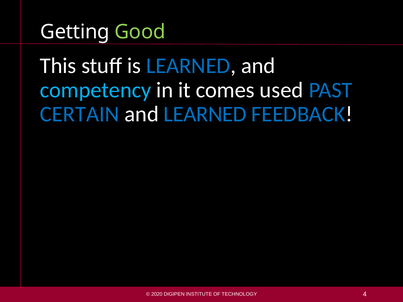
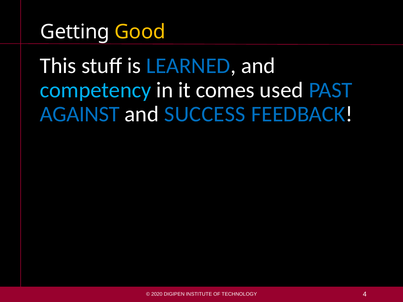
Good colour: light green -> yellow (140, 32)
CERTAIN: CERTAIN -> AGAINST (80, 114)
and LEARNED: LEARNED -> SUCCESS (205, 114)
